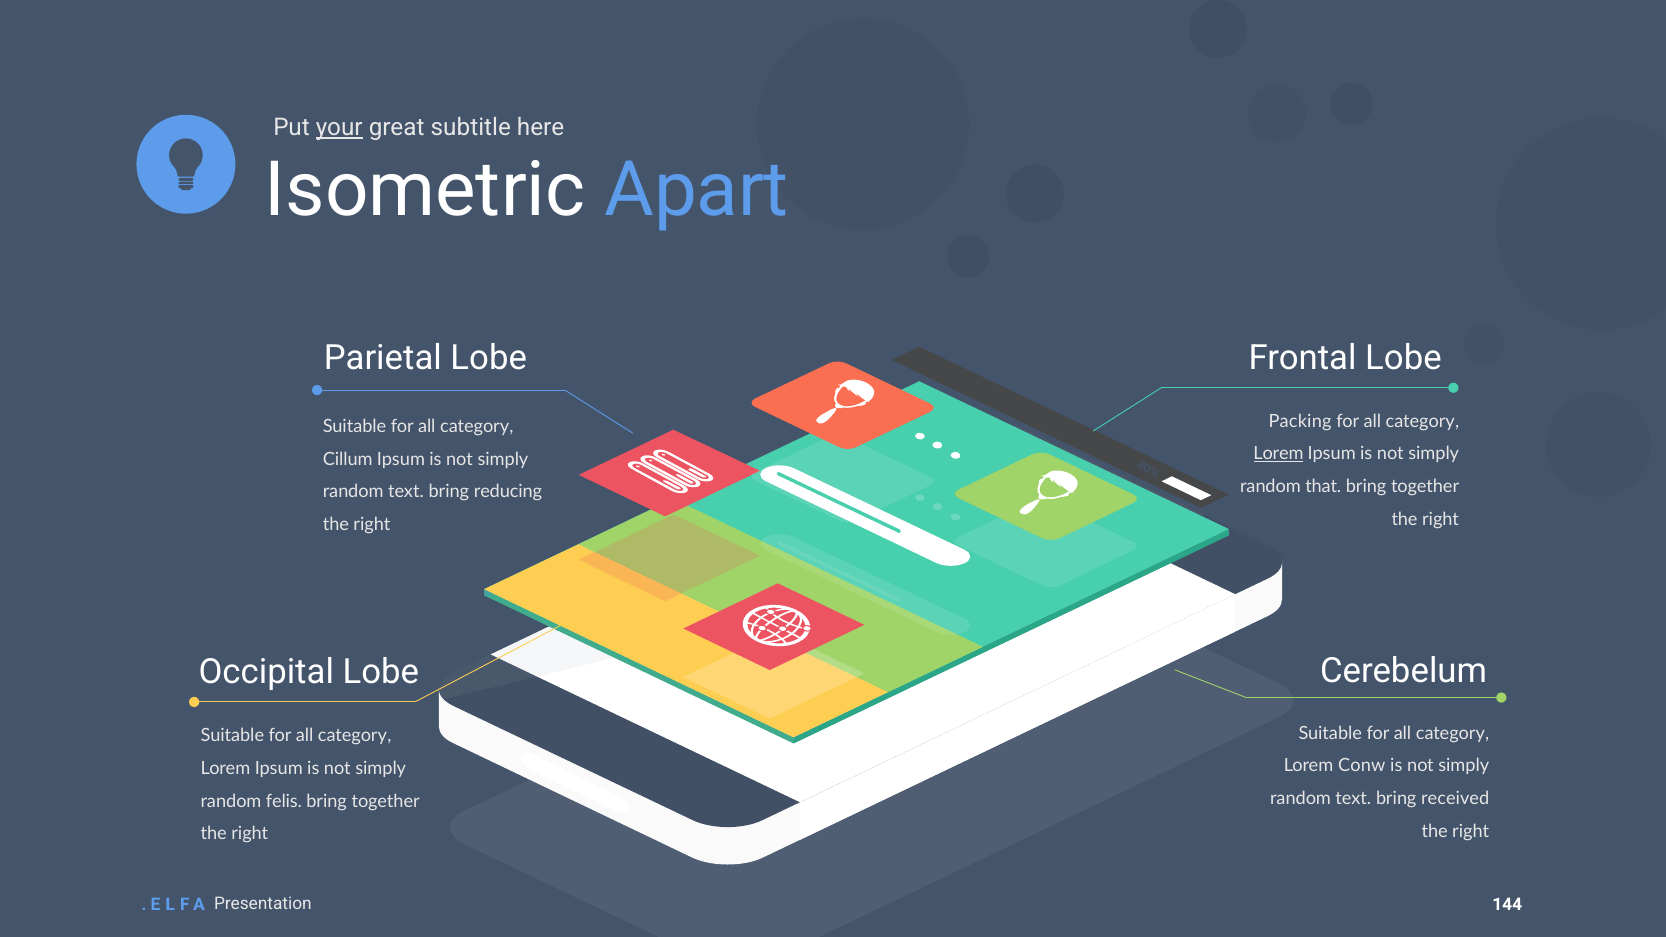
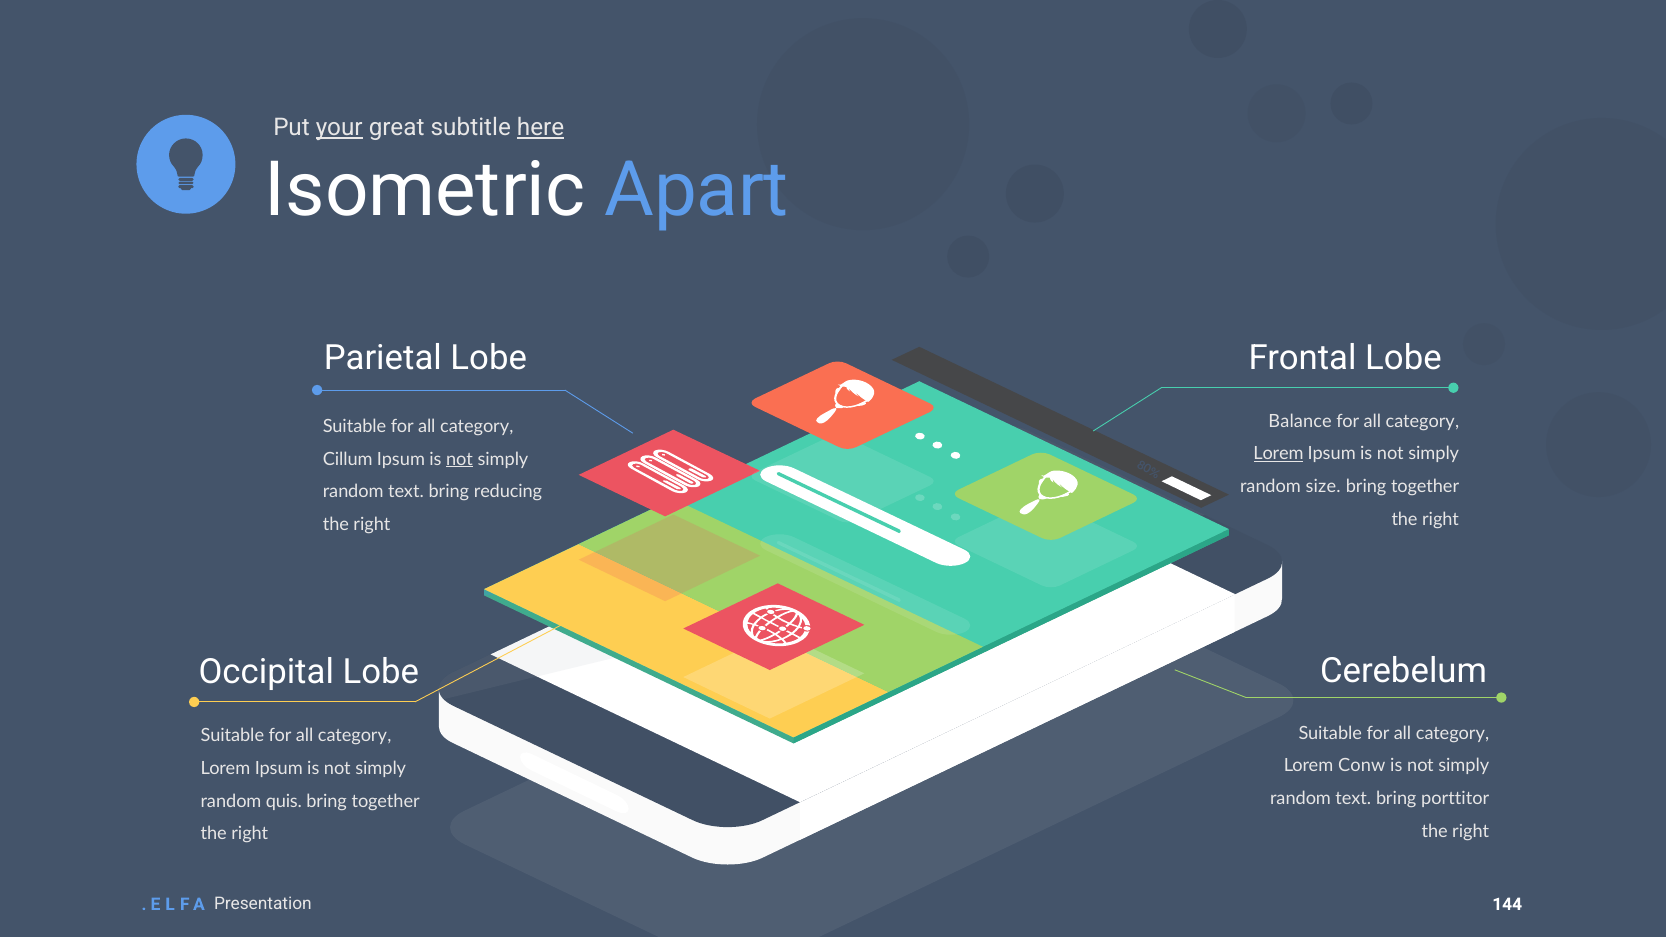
here underline: none -> present (541, 128)
Packing: Packing -> Balance (1300, 421)
not underline: none -> present (460, 459)
that: that -> size (1323, 487)
received: received -> porttitor (1455, 799)
felis: felis -> quis (284, 801)
